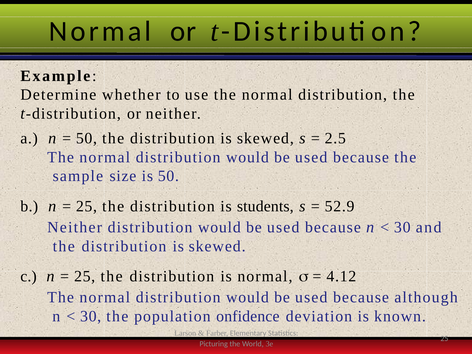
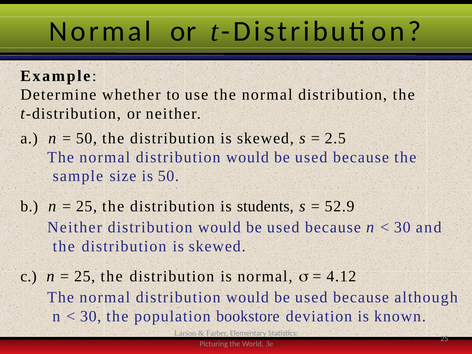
onfidence: onfidence -> bookstore (248, 316)
